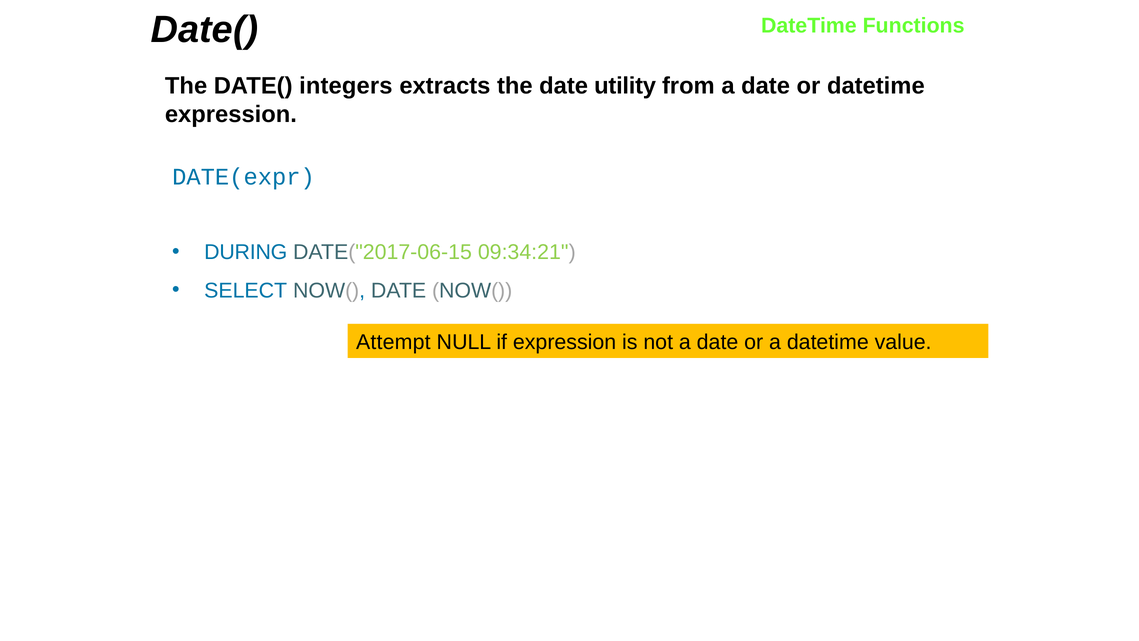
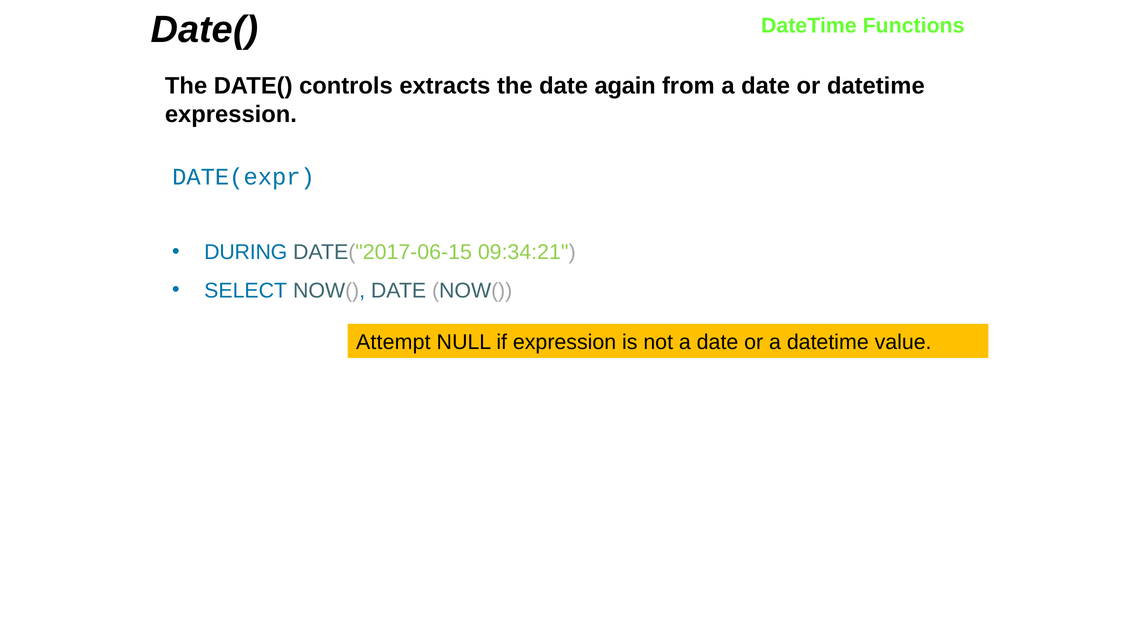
integers: integers -> controls (346, 86)
utility: utility -> again (625, 86)
